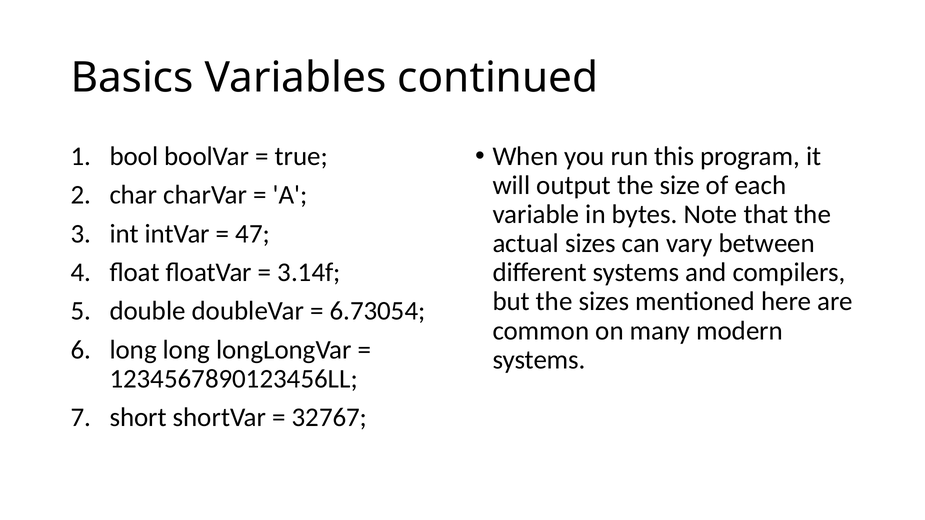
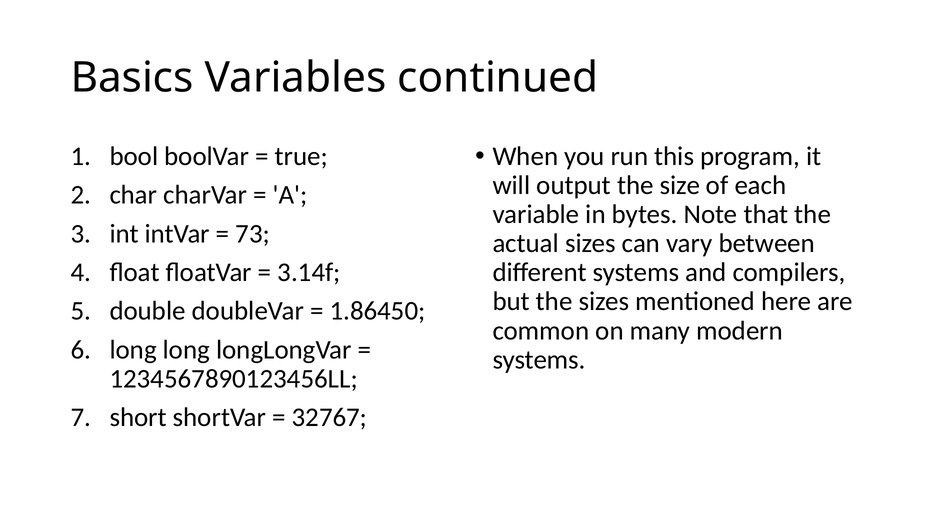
47: 47 -> 73 (253, 234)
6.73054: 6.73054 -> 1.86450 (378, 311)
